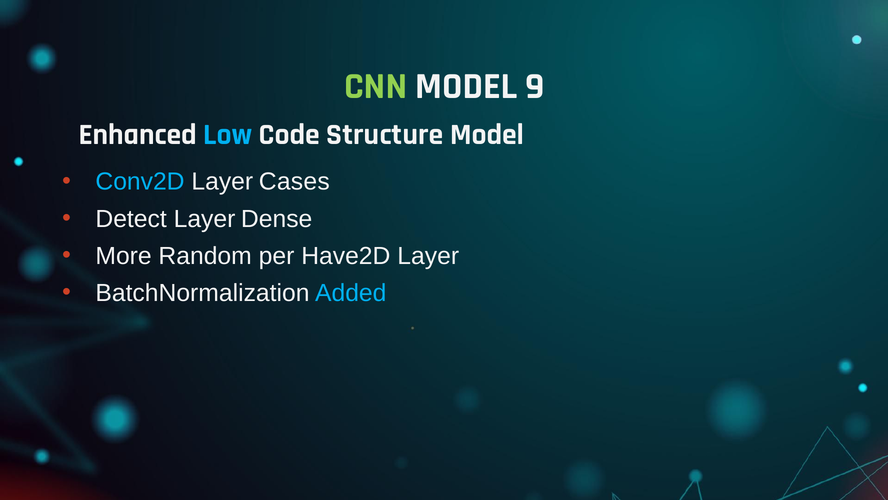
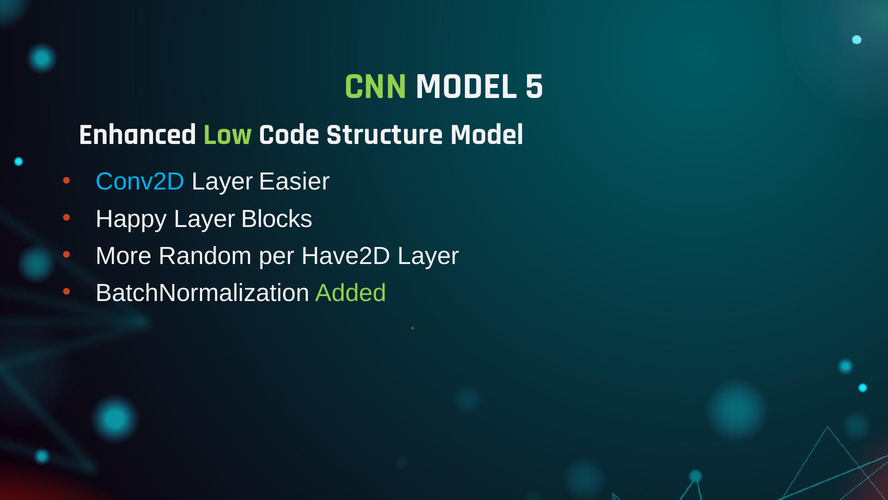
9: 9 -> 5 (535, 86)
Low colour: light blue -> light green (228, 135)
Cases: Cases -> Easier (294, 182)
Detect: Detect -> Happy (131, 219)
Dense: Dense -> Blocks (277, 219)
Added colour: light blue -> light green (351, 293)
